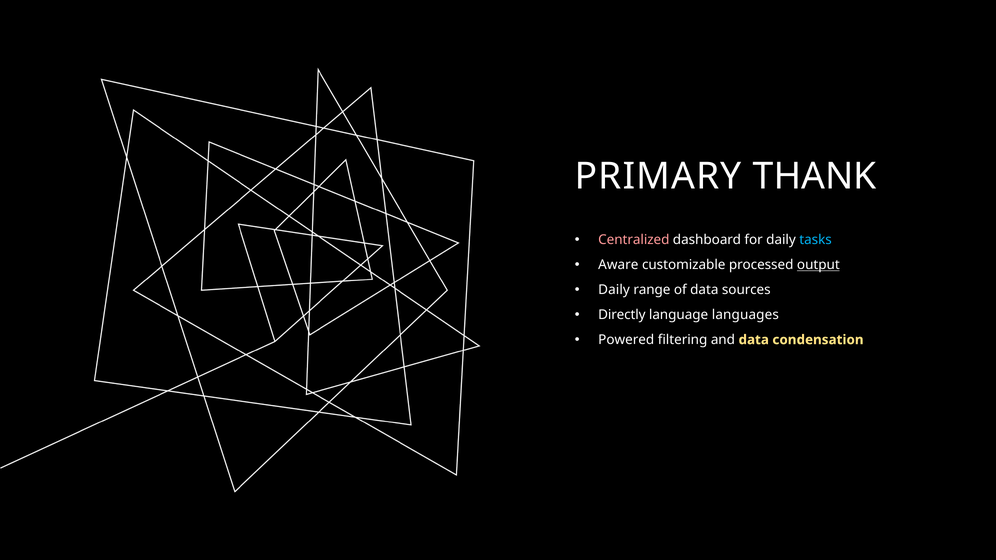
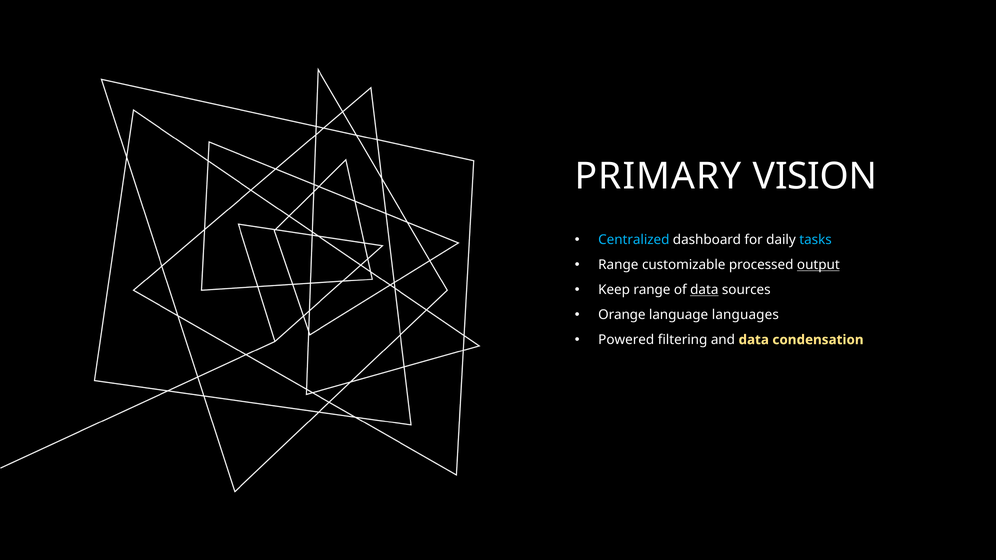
THANK: THANK -> VISION (815, 176)
Centralized colour: pink -> light blue (634, 240)
Aware: Aware -> Range (618, 265)
Daily: Daily -> Keep (614, 290)
data underline: none -> present (704, 290)
Directly: Directly -> Orange (622, 315)
